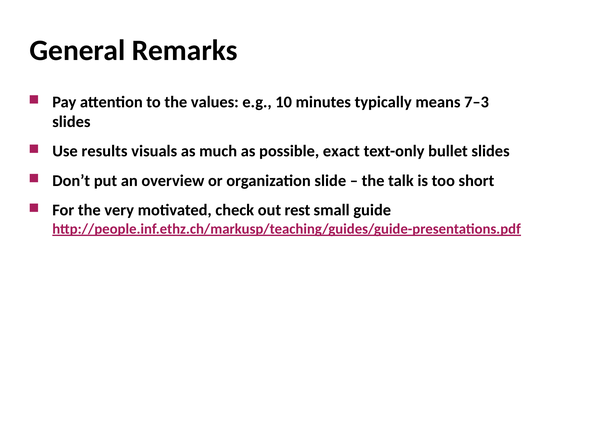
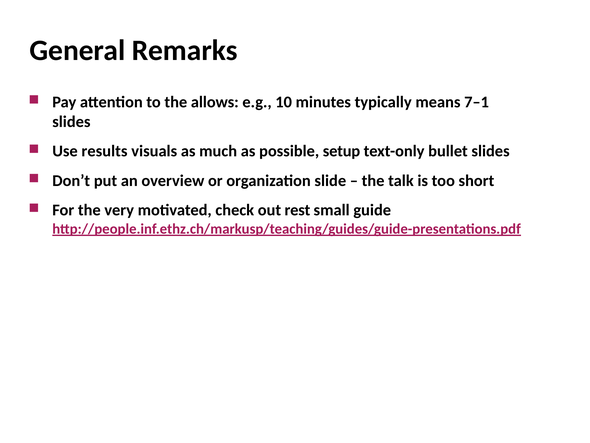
values: values -> allows (215, 102)
7–3: 7–3 -> 7–1 (477, 102)
exact: exact -> setup (342, 151)
